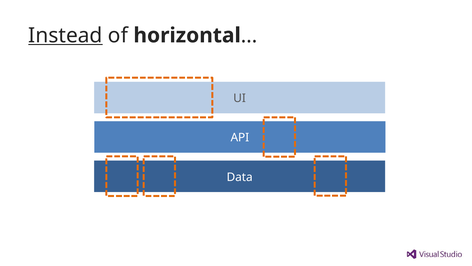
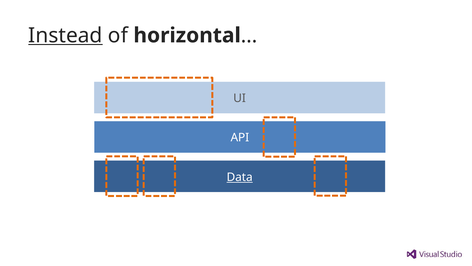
Data underline: none -> present (240, 177)
